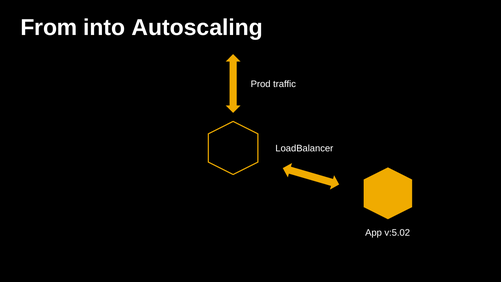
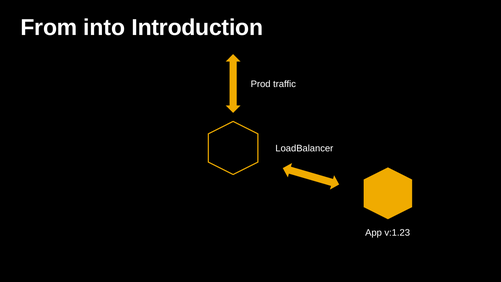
Autoscaling: Autoscaling -> Introduction (197, 28)
v:5.02: v:5.02 -> v:1.23 (397, 232)
